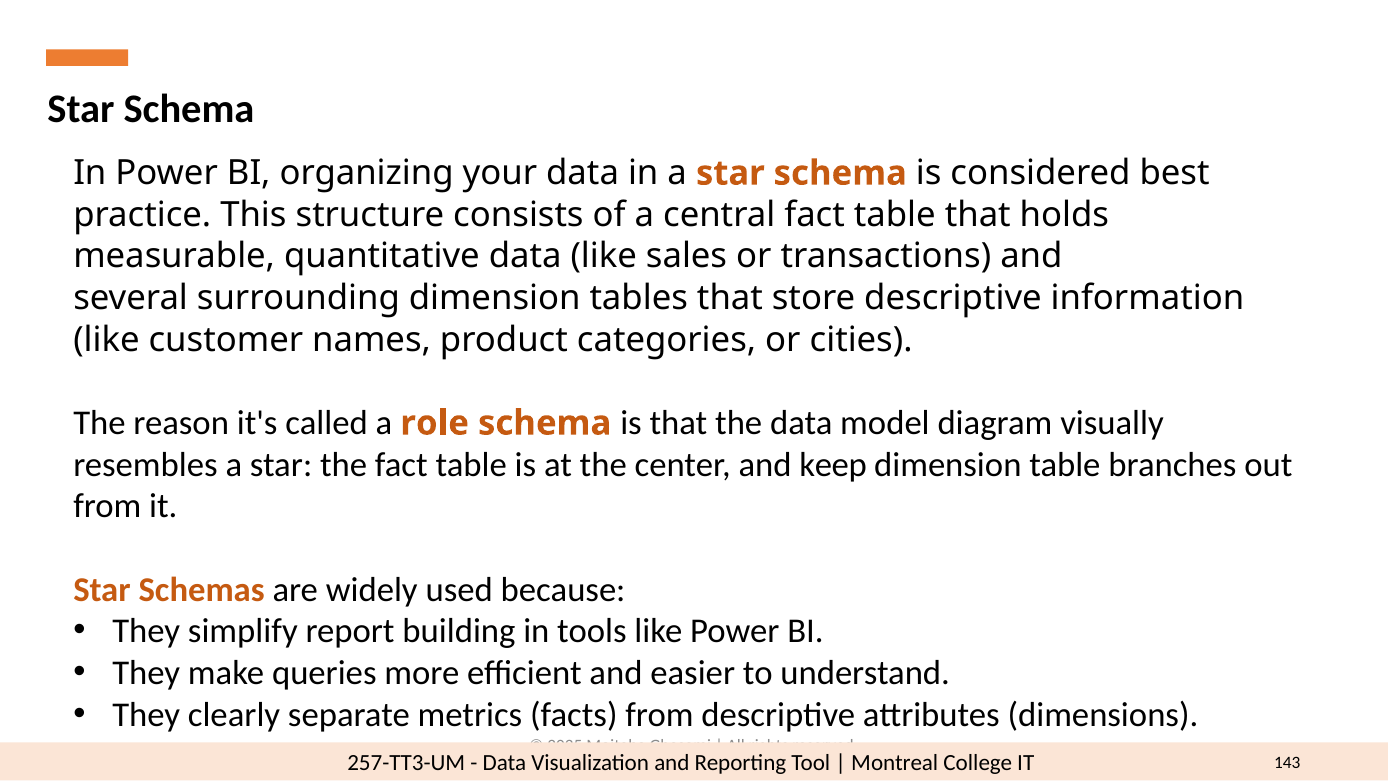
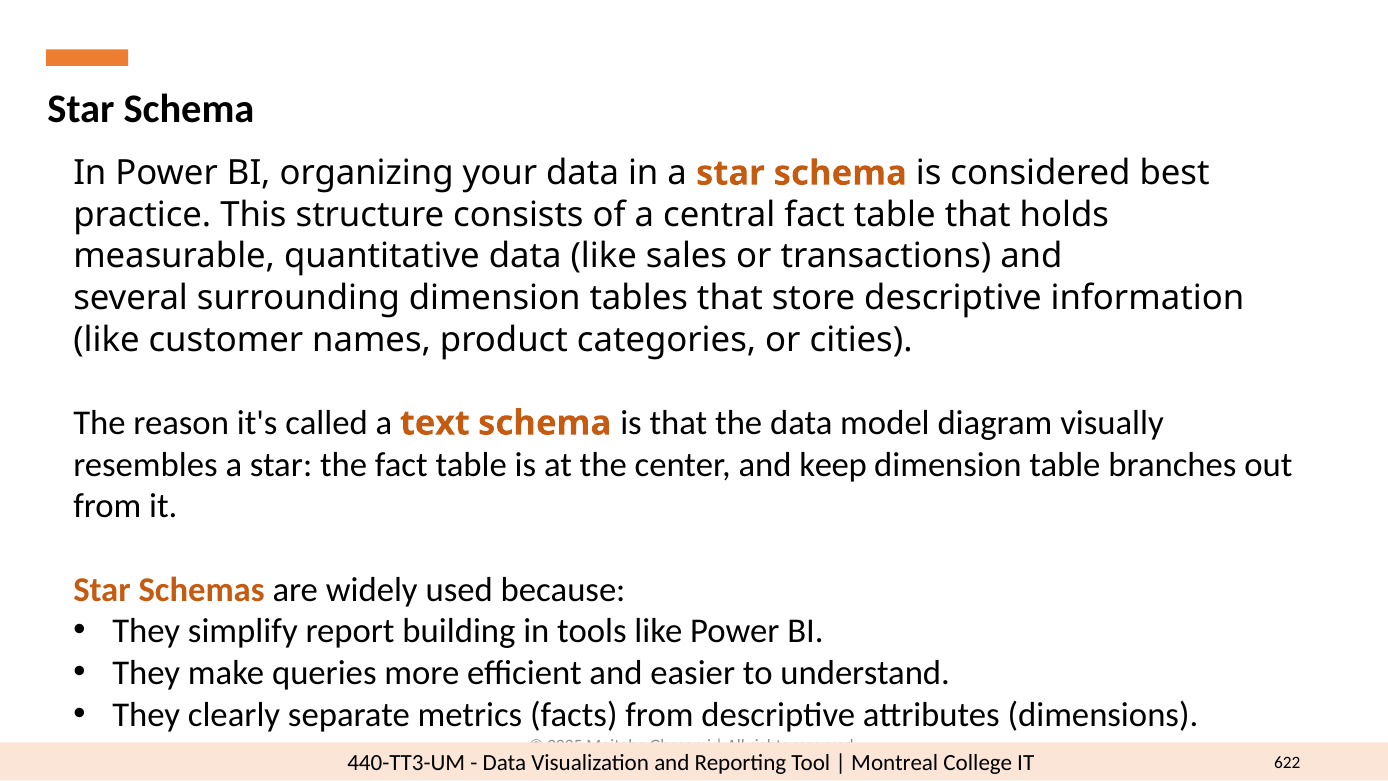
role: role -> text (435, 423)
257-TT3-UM: 257-TT3-UM -> 440-TT3-UM (406, 763)
143: 143 -> 622 (1287, 762)
